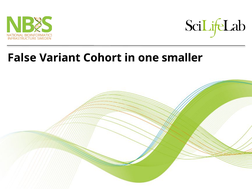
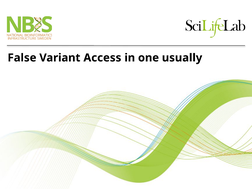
Cohort: Cohort -> Access (102, 58)
smaller: smaller -> usually (182, 58)
